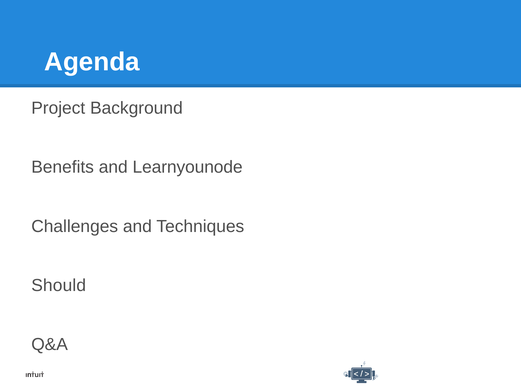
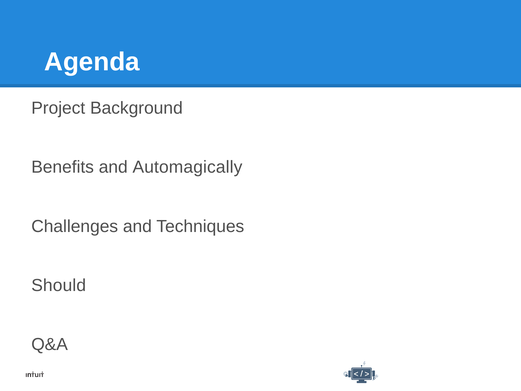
Learnyounode: Learnyounode -> Automagically (187, 167)
